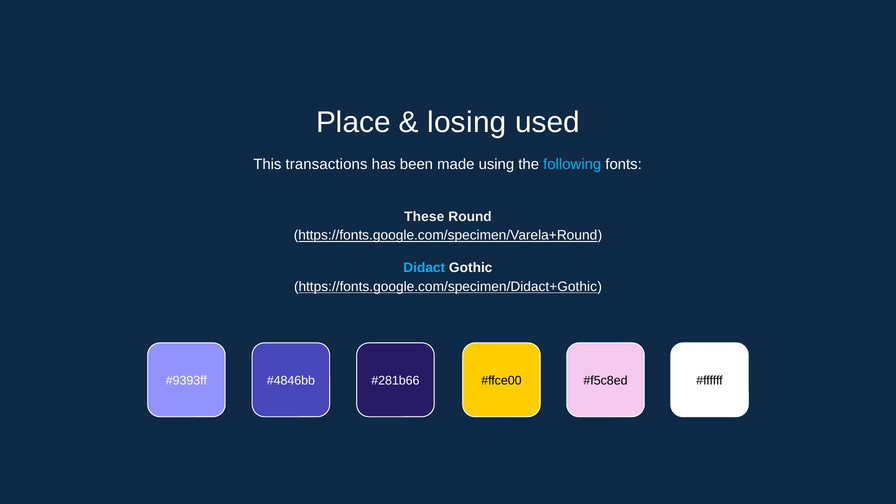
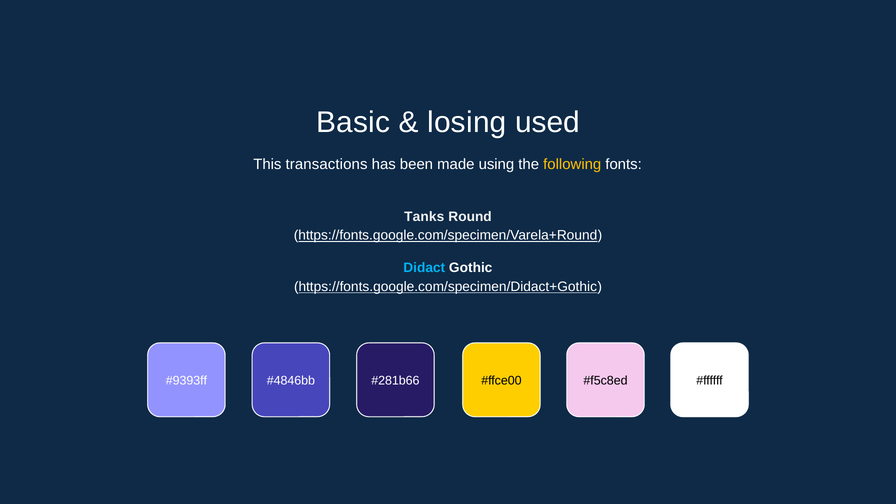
Place: Place -> Basic (353, 122)
following colour: light blue -> yellow (572, 165)
These: These -> Tanks (424, 217)
